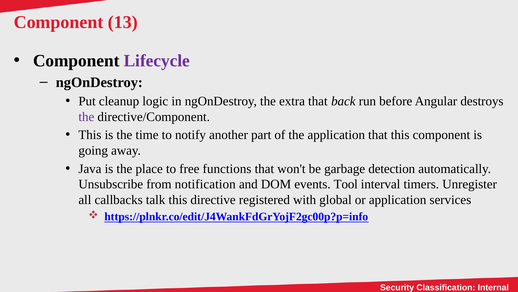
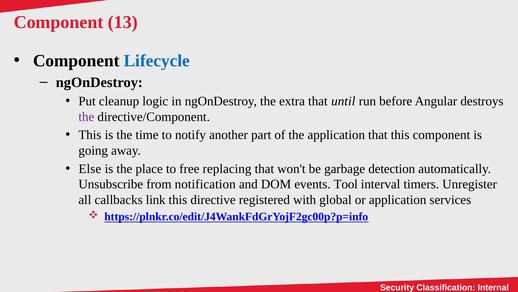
Lifecycle colour: purple -> blue (157, 61)
back: back -> until (343, 101)
Java: Java -> Else (90, 168)
functions: functions -> replacing (227, 168)
talk: talk -> link (156, 200)
